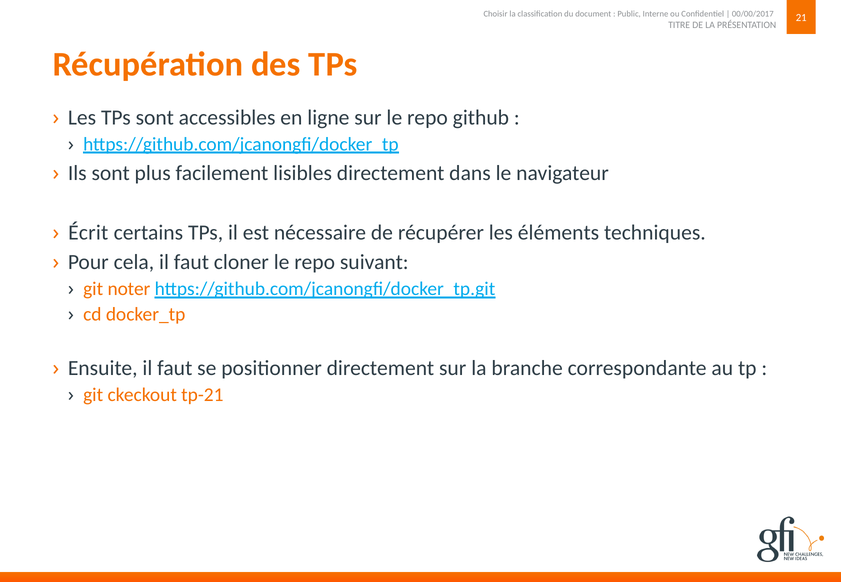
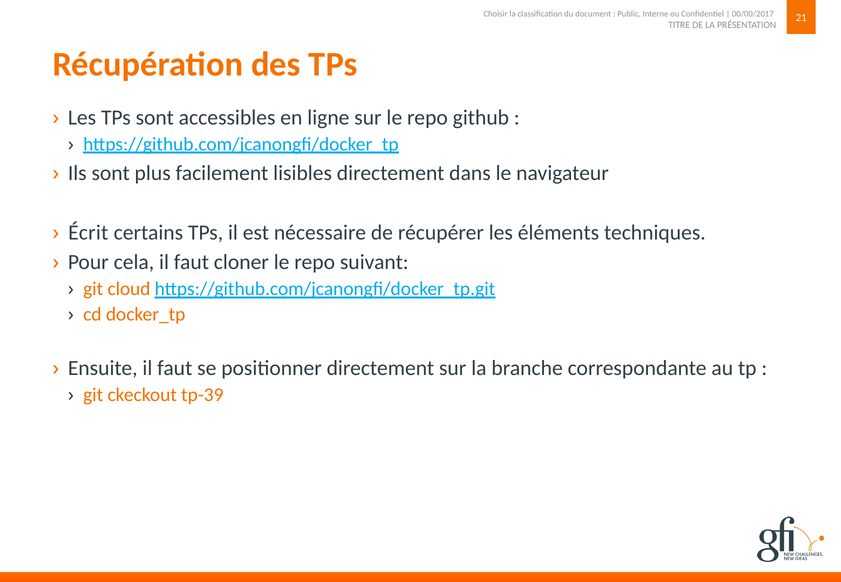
noter: noter -> cloud (129, 289)
tp-21: tp-21 -> tp-39 (202, 395)
